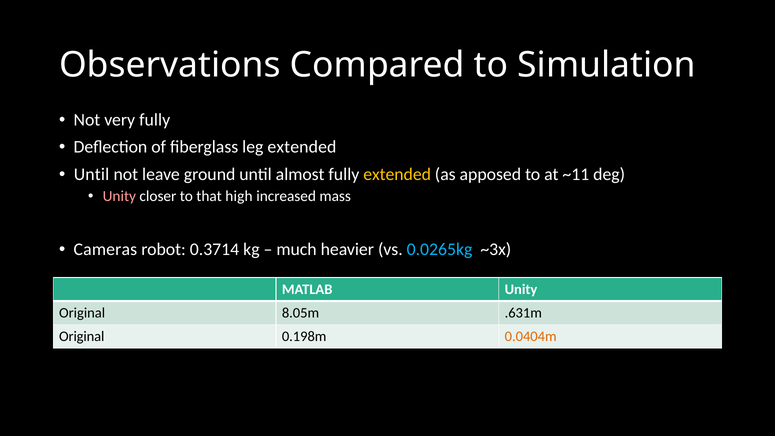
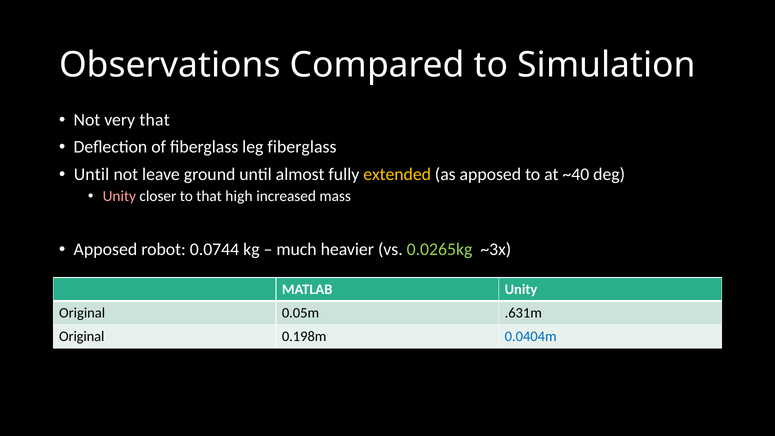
very fully: fully -> that (155, 120)
leg extended: extended -> fiberglass (302, 147)
~11: ~11 -> ~40 (576, 174)
Cameras: Cameras -> Apposed (105, 249)
0.3714: 0.3714 -> 0.0744 (215, 249)
0.0265kg colour: light blue -> light green (440, 249)
8.05m: 8.05m -> 0.05m (301, 313)
0.0404m colour: orange -> blue (531, 337)
